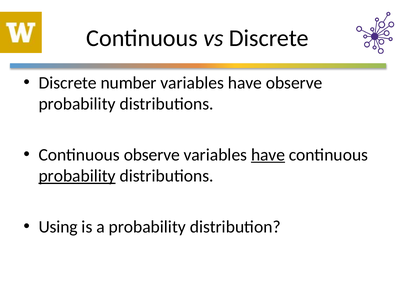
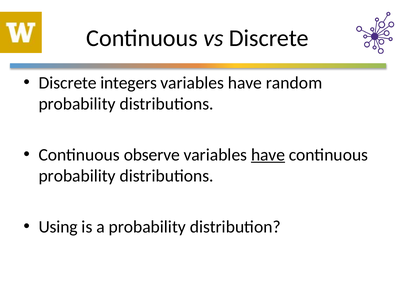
number: number -> integers (129, 83)
have observe: observe -> random (294, 83)
probability underline: present -> none (77, 176)
